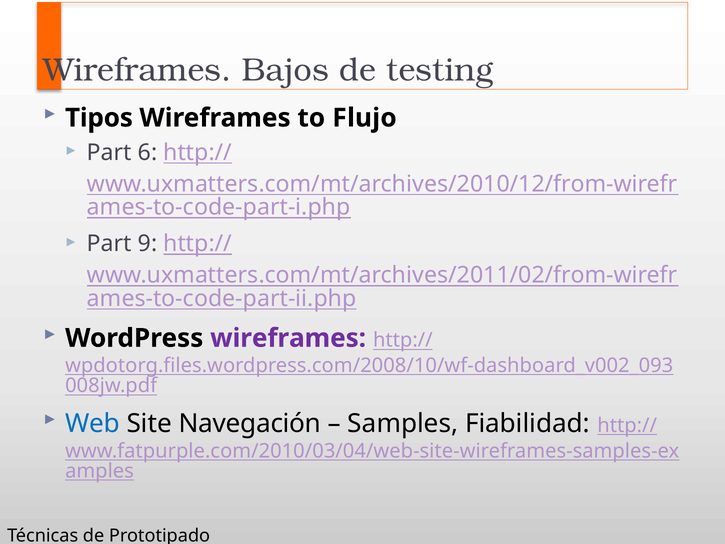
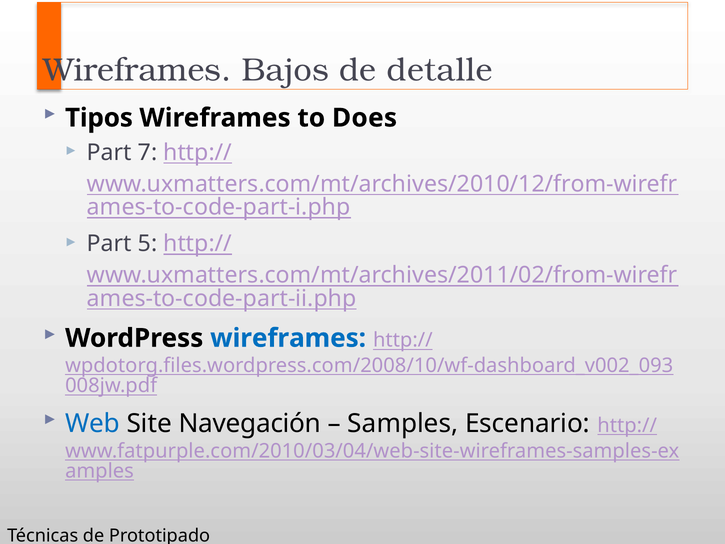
testing: testing -> detalle (440, 70)
Flujo: Flujo -> Does (365, 118)
6: 6 -> 7 (148, 152)
9: 9 -> 5 (148, 244)
wireframes colour: purple -> blue (288, 338)
Fiabilidad: Fiabilidad -> Escenario (527, 423)
